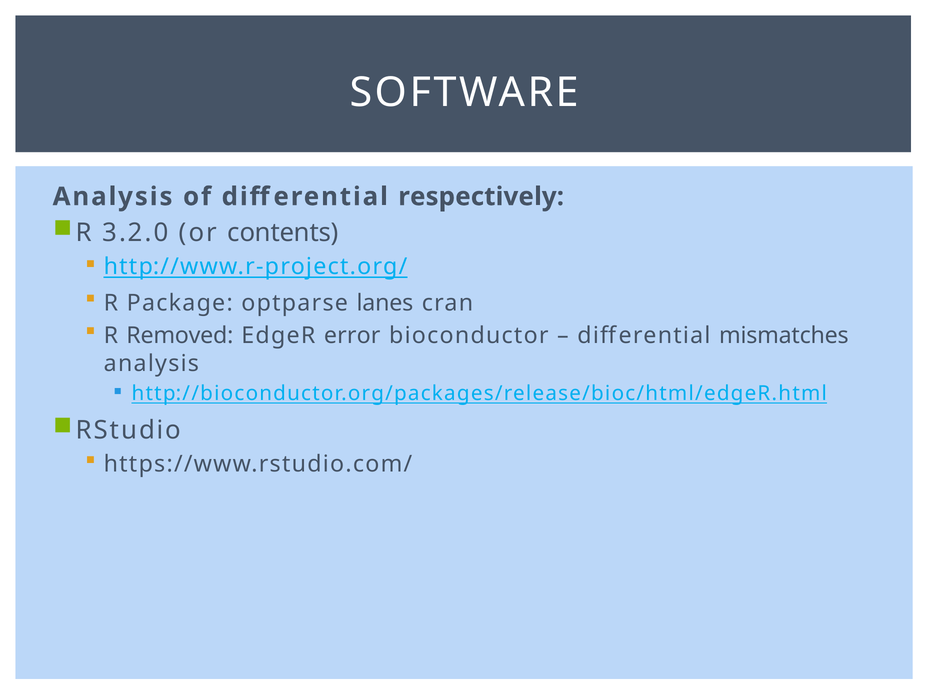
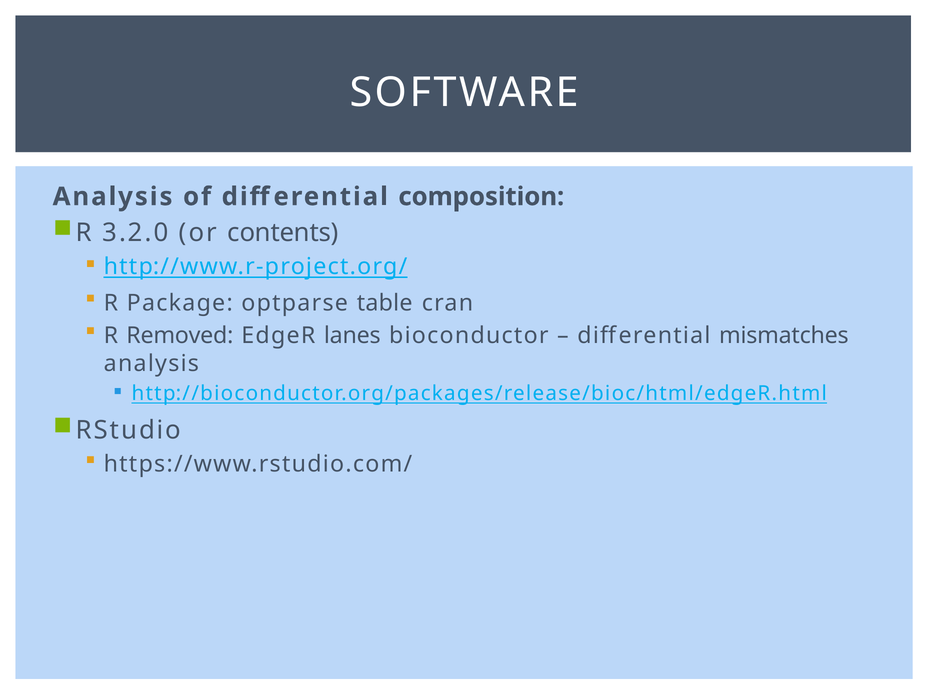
respectively: respectively -> composition (481, 197)
lanes: lanes -> table (385, 303)
error: error -> lanes (352, 335)
